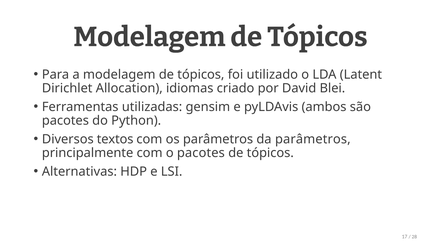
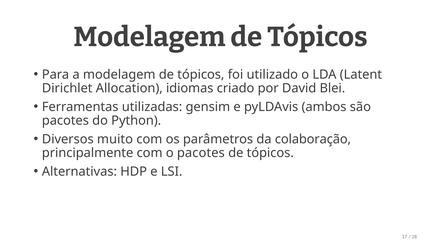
textos: textos -> muito (115, 139)
da parâmetros: parâmetros -> colaboração (313, 139)
